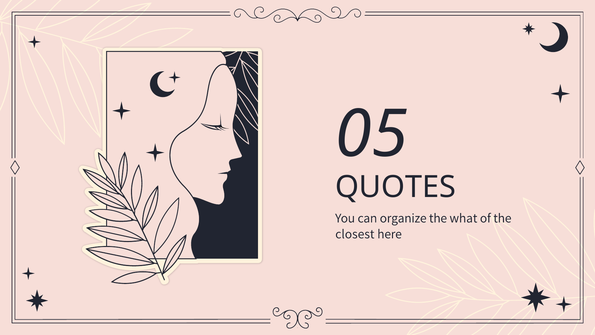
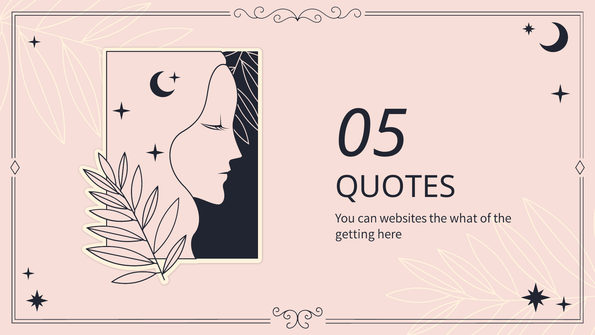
organize: organize -> websites (403, 218)
closest: closest -> getting (355, 234)
